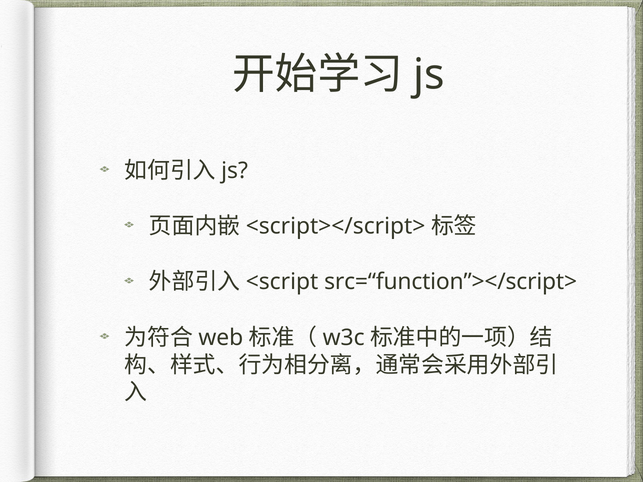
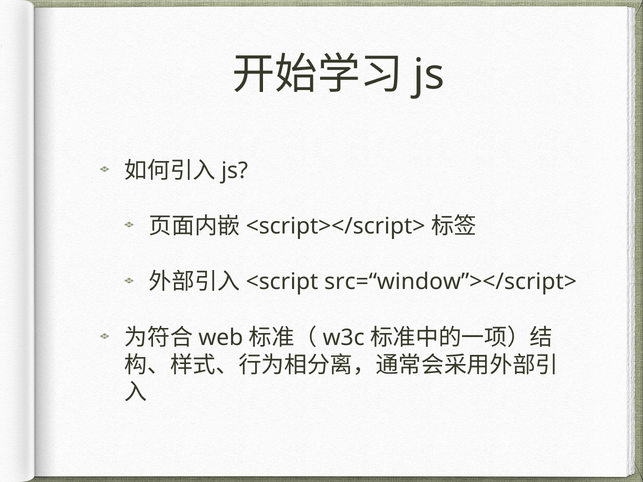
src=“function”></script>: src=“function”></script> -> src=“window”></script> (451, 282)
